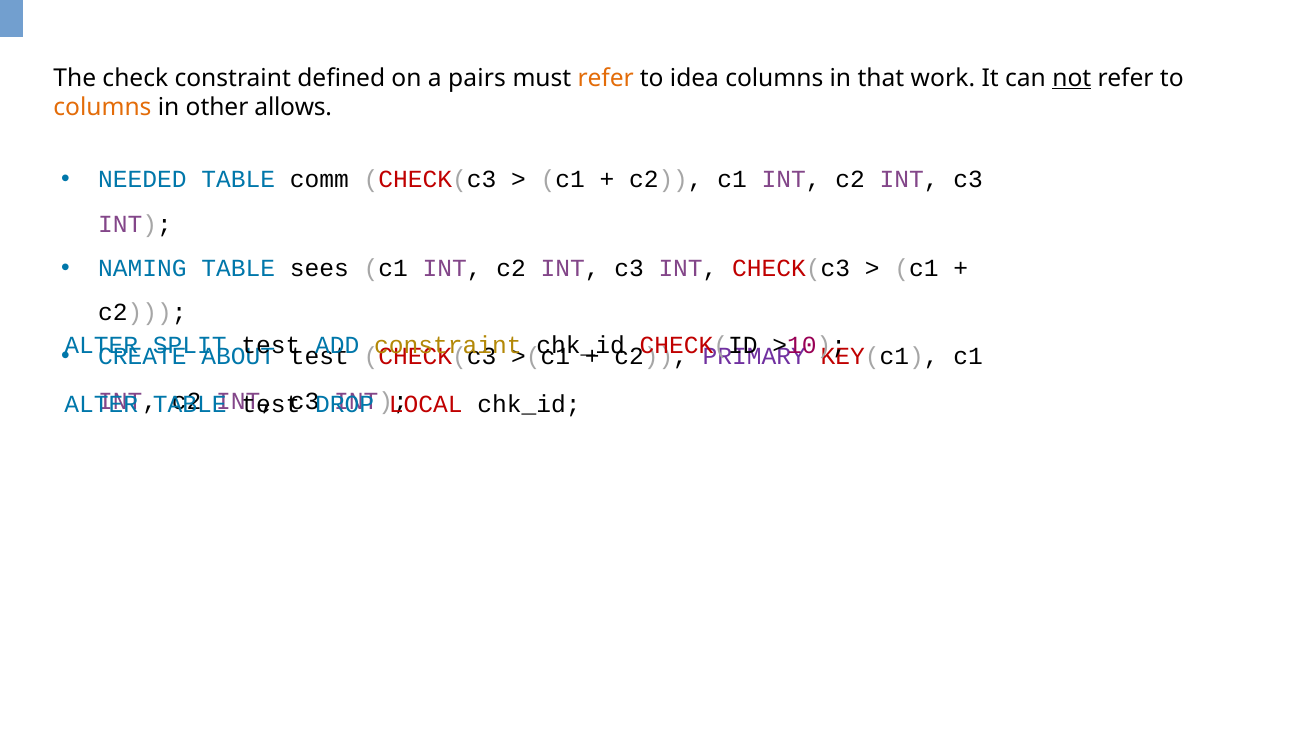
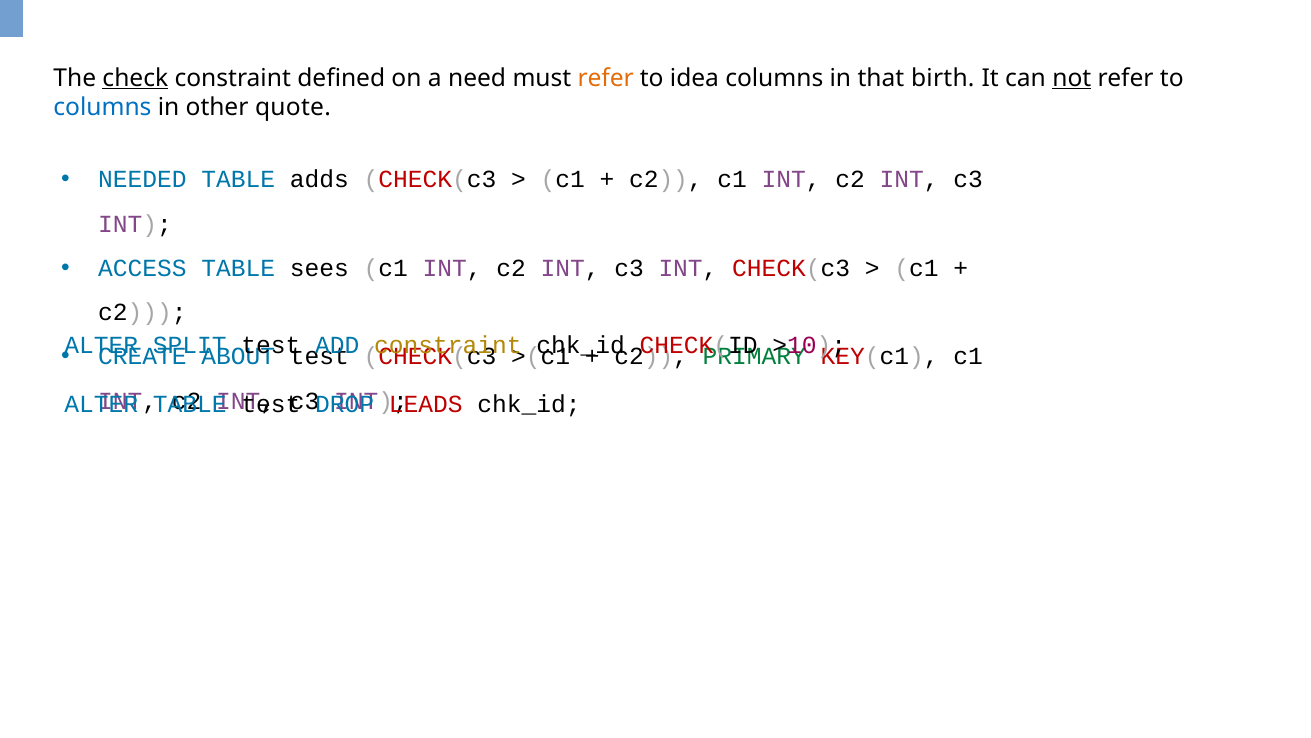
check underline: none -> present (135, 78)
pairs: pairs -> need (477, 78)
work: work -> birth (943, 78)
columns colour: orange -> blue (102, 107)
allows: allows -> quote (293, 107)
comm: comm -> adds (319, 180)
NAMING: NAMING -> ACCESS (142, 268)
PRIMARY colour: purple -> green (754, 356)
LOCAL: LOCAL -> LEADS (426, 404)
